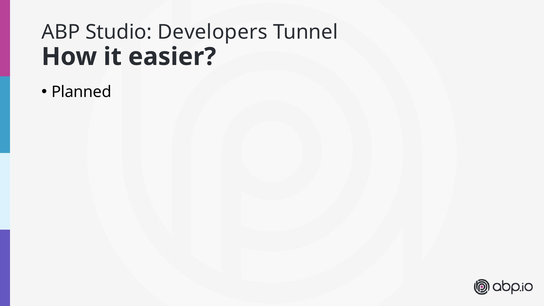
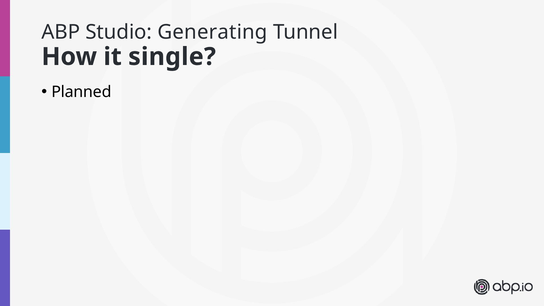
Developers: Developers -> Generating (213, 32)
easier: easier -> single (172, 57)
